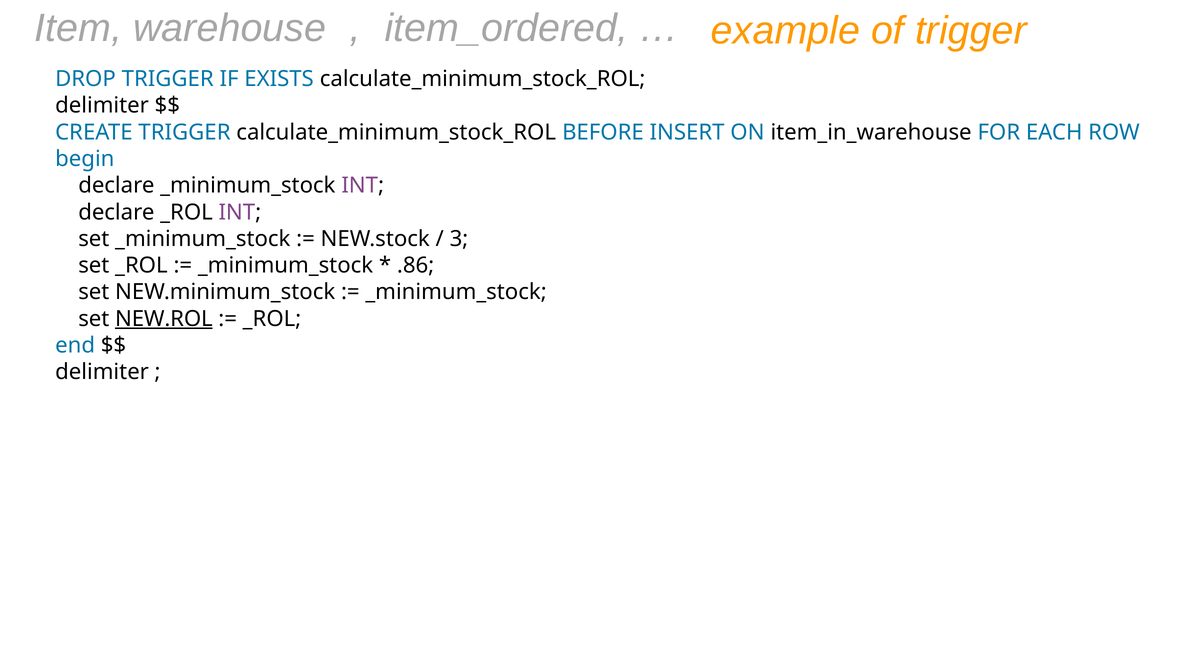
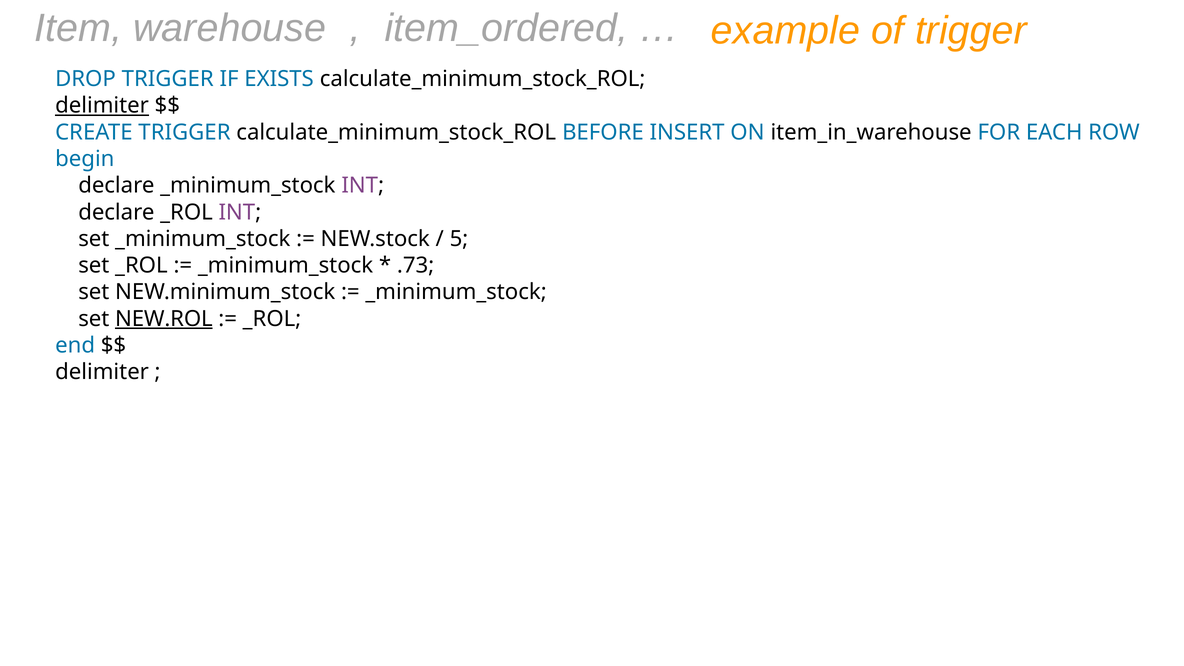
delimiter underline: none -> present (102, 106)
3: 3 -> 5 (459, 239)
.86: .86 -> .73 (416, 266)
